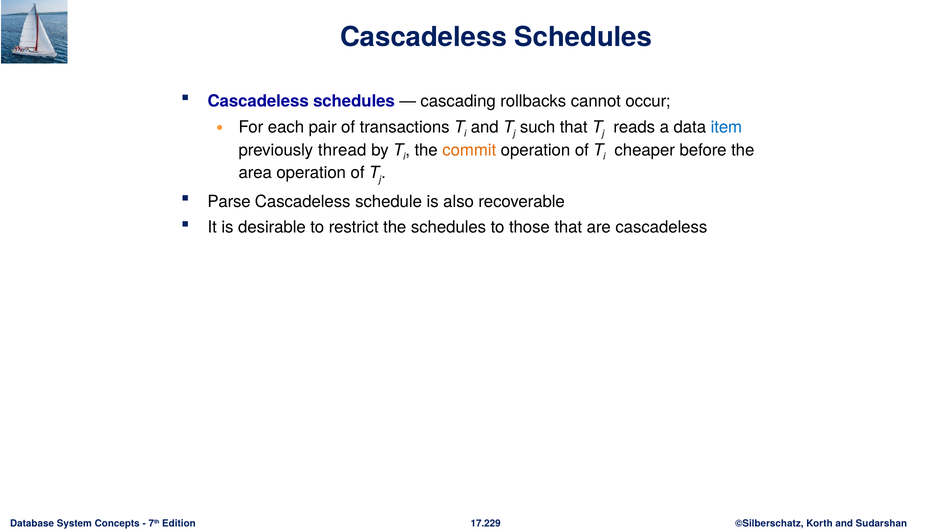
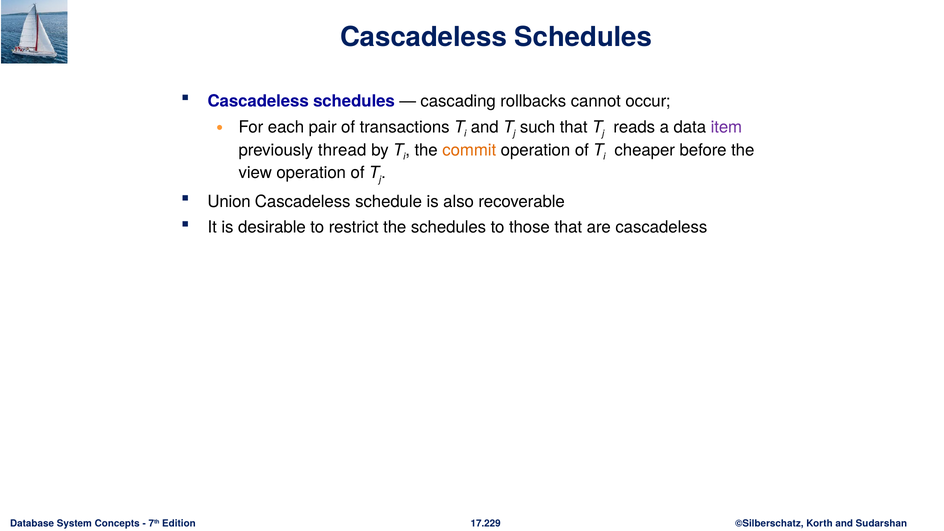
item colour: blue -> purple (726, 127)
area: area -> view (255, 173)
Parse: Parse -> Union (229, 201)
